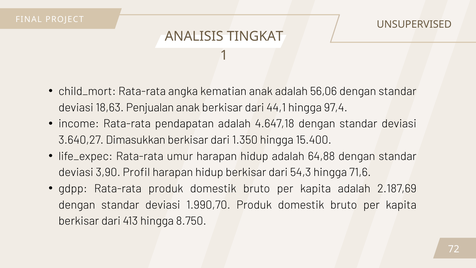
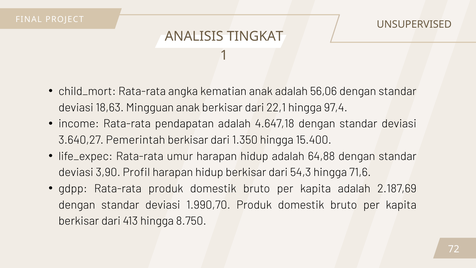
Penjualan: Penjualan -> Mingguan (150, 108)
44,1: 44,1 -> 22,1 (276, 108)
Dimasukkan: Dimasukkan -> Pemerintah (136, 140)
